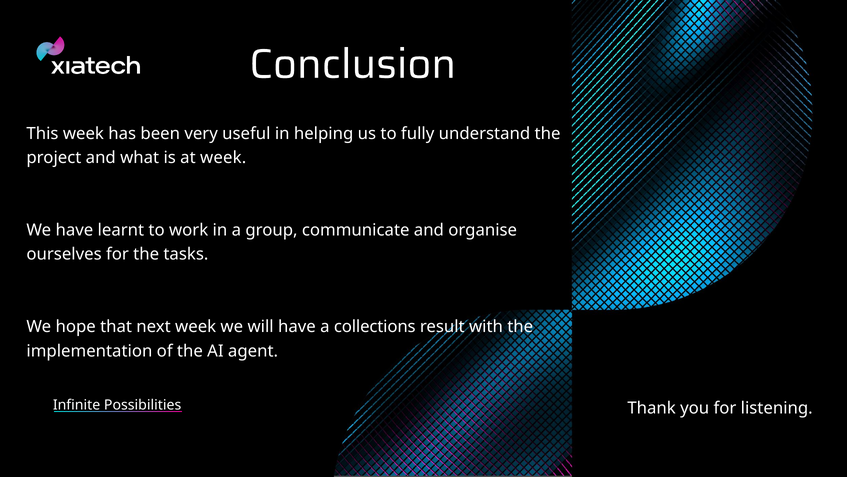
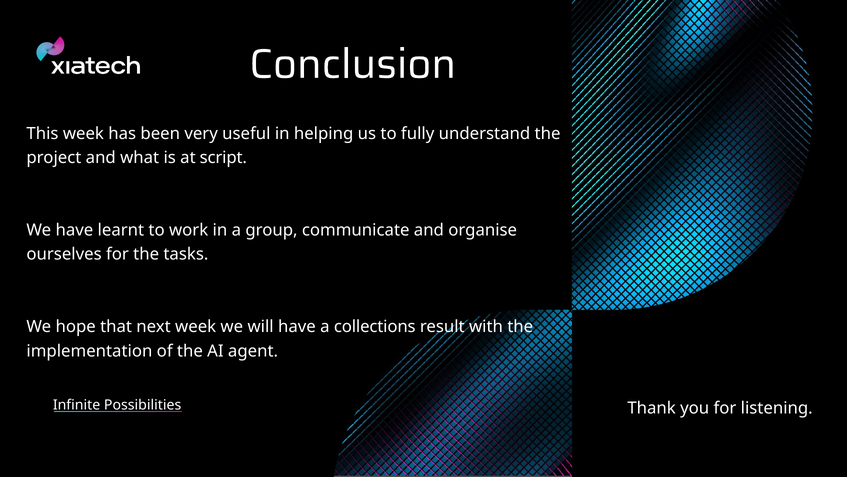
at week: week -> script (223, 158)
